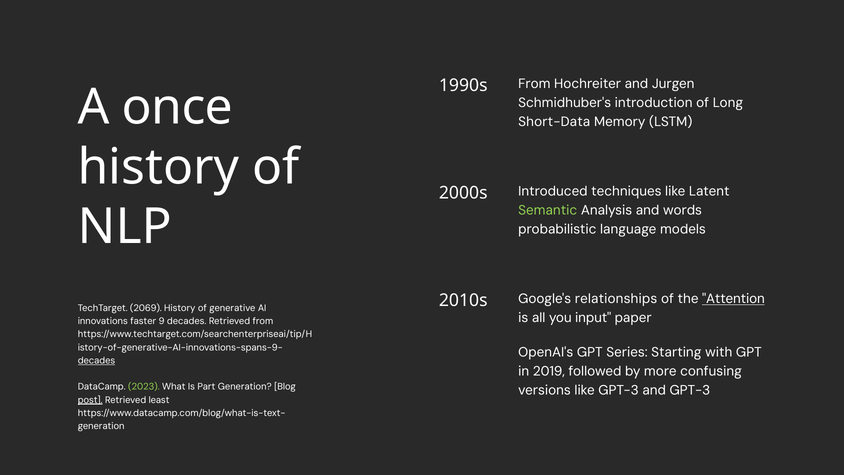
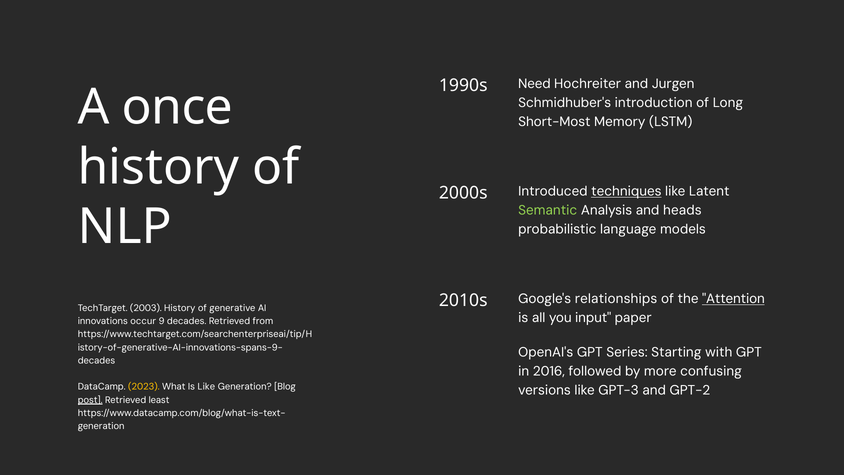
From: From -> Need (534, 84)
Short-Data: Short-Data -> Short-Most (554, 122)
techniques underline: none -> present (626, 191)
words: words -> heads (682, 210)
2069: 2069 -> 2003 (146, 308)
faster: faster -> occur (143, 321)
decades underline: present -> none (96, 360)
2019: 2019 -> 2016 (549, 371)
2023 colour: light green -> yellow (144, 387)
Is Part: Part -> Like (206, 387)
and GPT-3: GPT-3 -> GPT-2 (690, 390)
